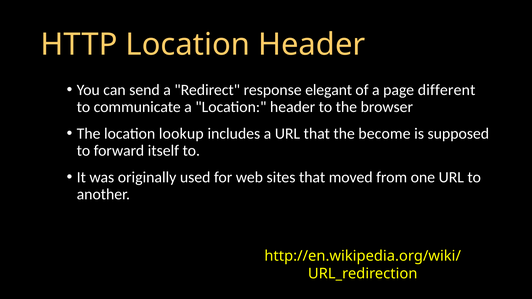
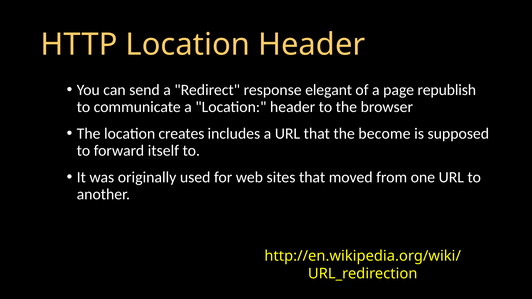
different: different -> republish (447, 90)
lookup: lookup -> creates (181, 134)
